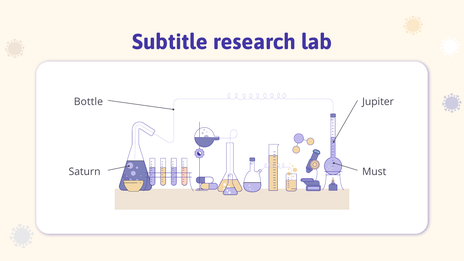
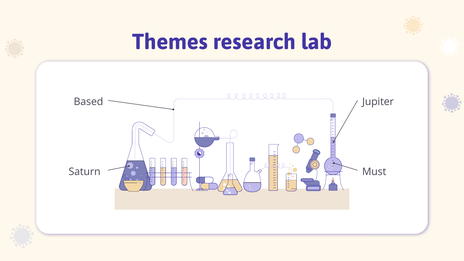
Subtitle: Subtitle -> Themes (170, 42)
Bottle: Bottle -> Based (88, 102)
